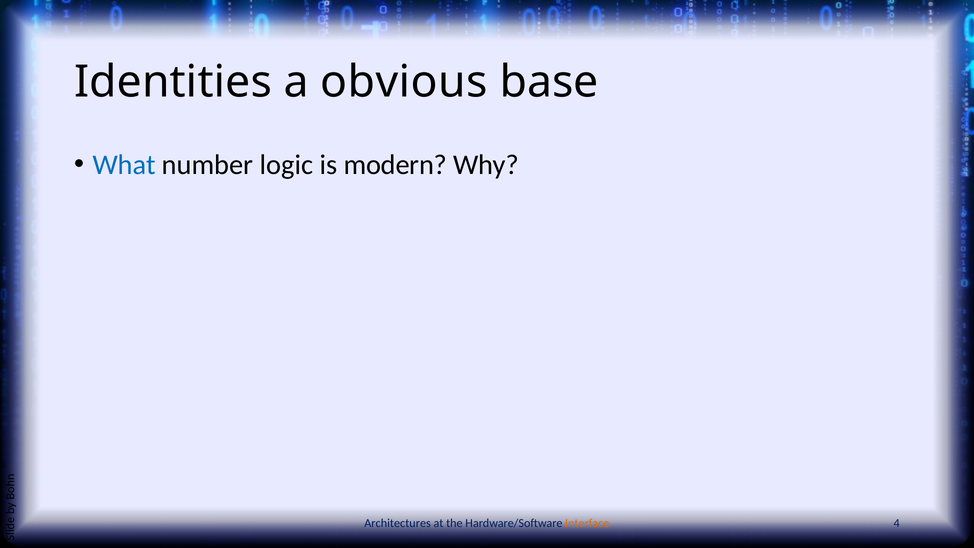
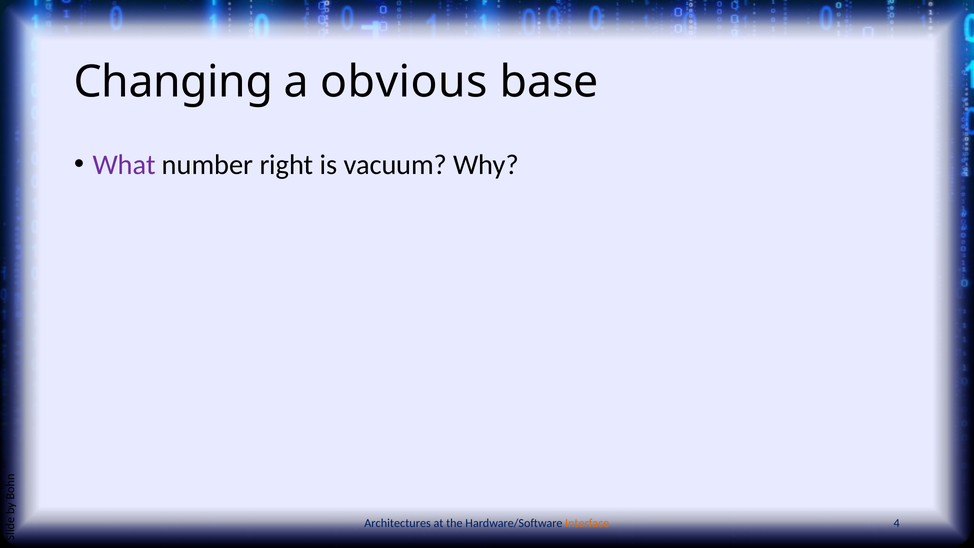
Identities: Identities -> Changing (173, 82)
What colour: blue -> purple (124, 165)
logic: logic -> right (286, 165)
modern: modern -> vacuum (395, 165)
